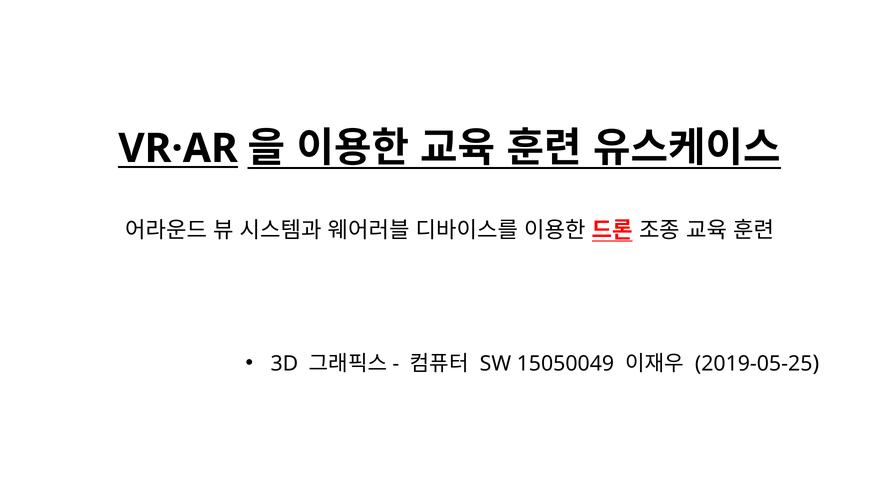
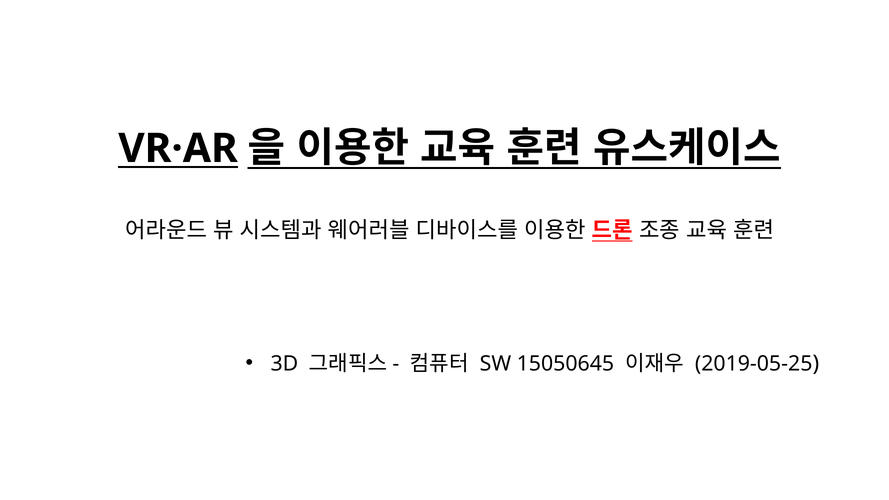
15050049: 15050049 -> 15050645 (565, 364)
